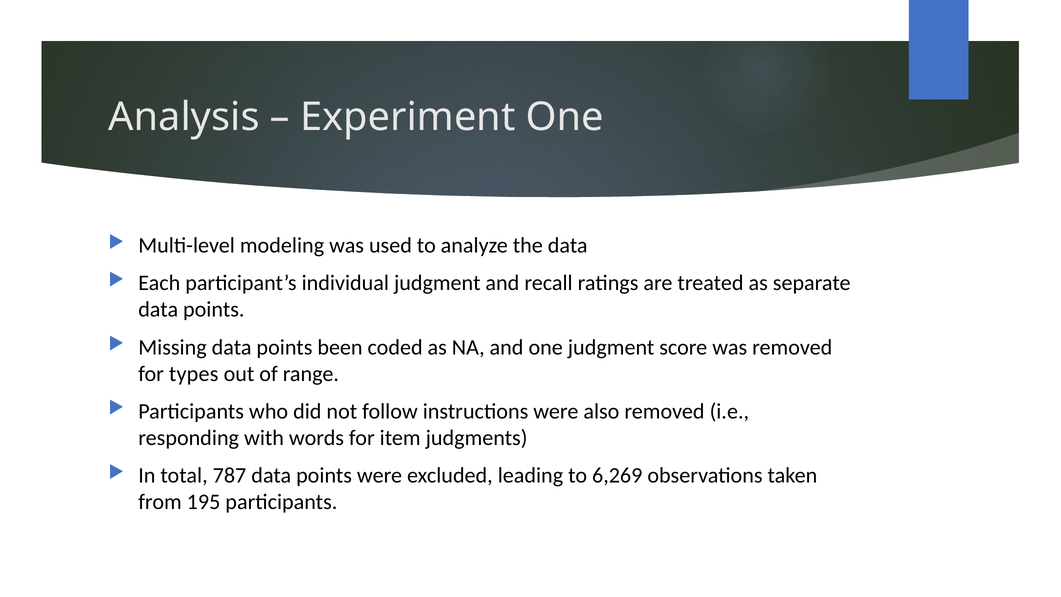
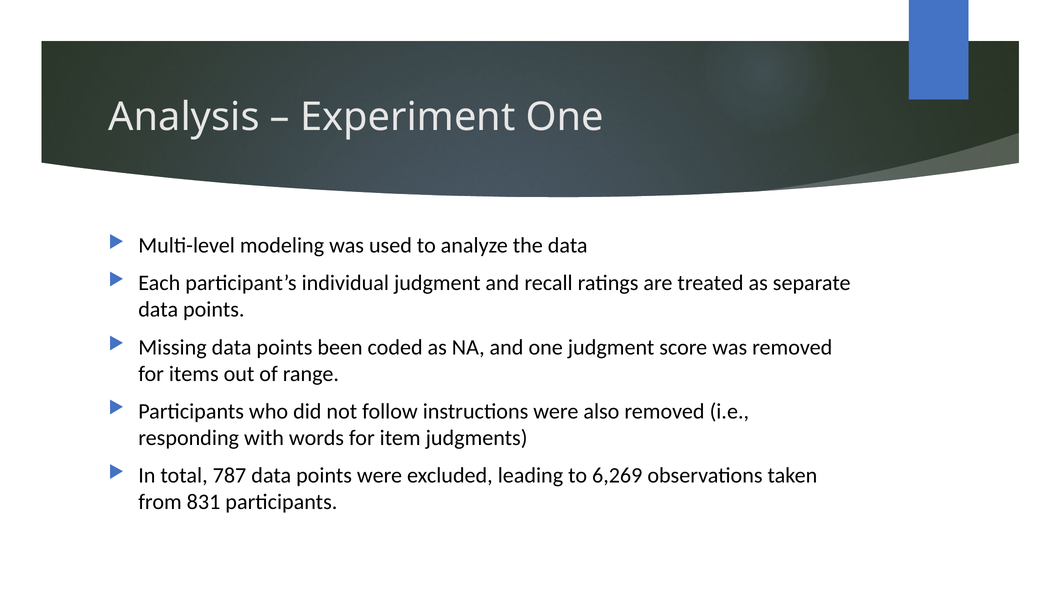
types: types -> items (194, 374)
195: 195 -> 831 (204, 502)
